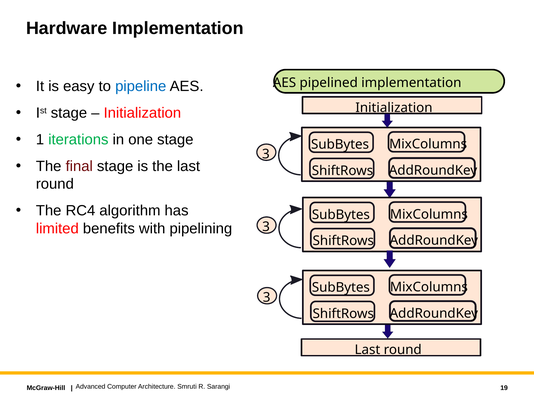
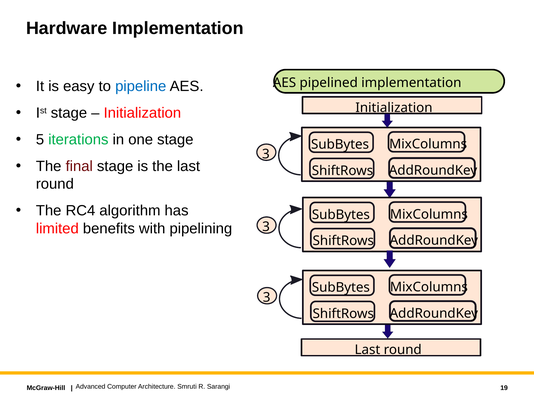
1: 1 -> 5 (40, 140)
